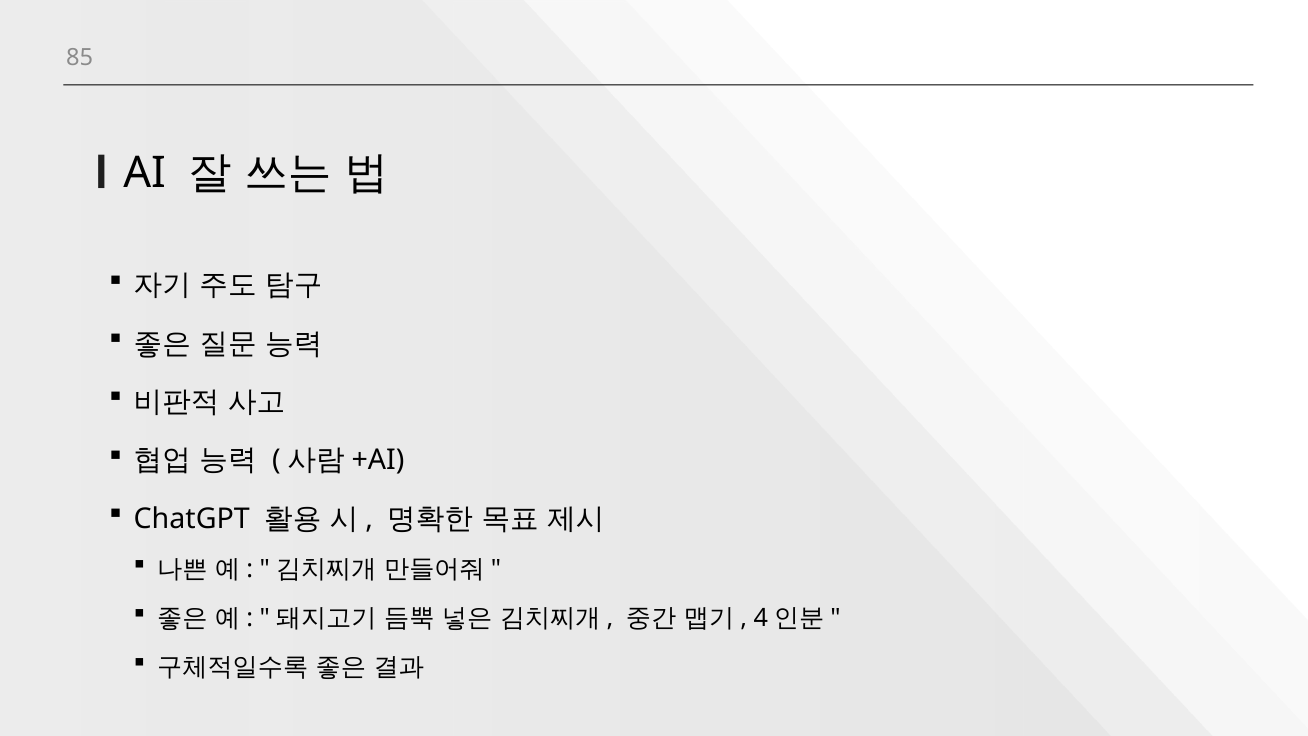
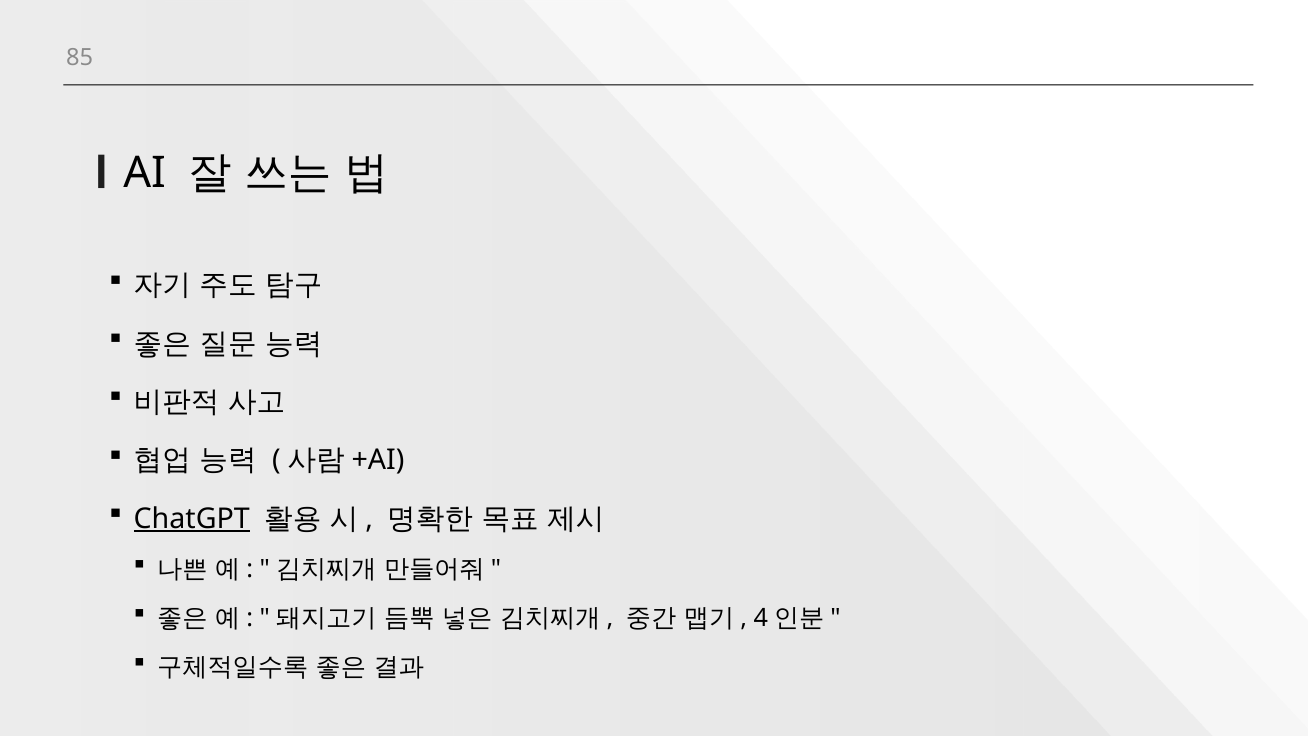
ChatGPT underline: none -> present (192, 519)
